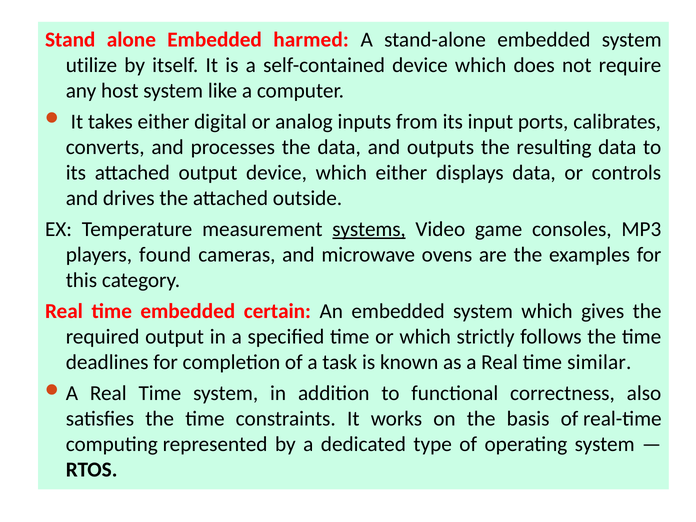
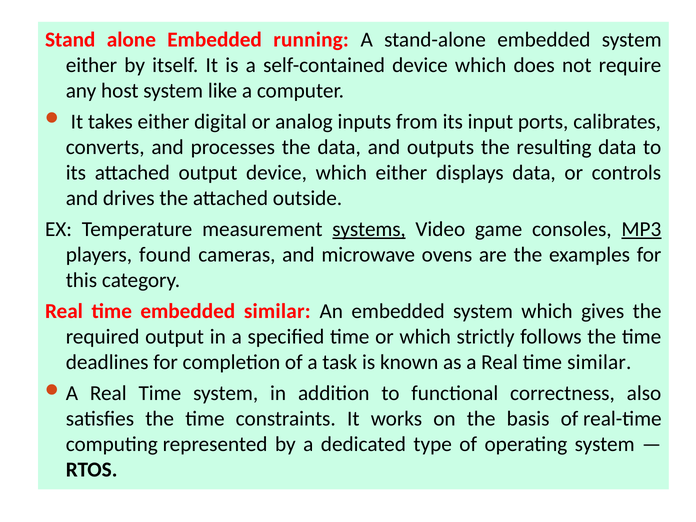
harmed: harmed -> running (311, 39)
utilize: utilize -> either (91, 65)
MP3 underline: none -> present (641, 229)
embedded certain: certain -> similar (277, 311)
